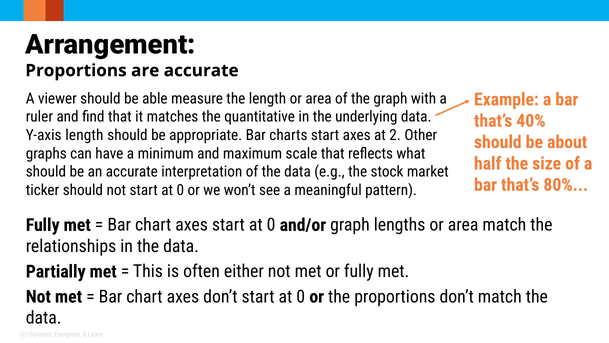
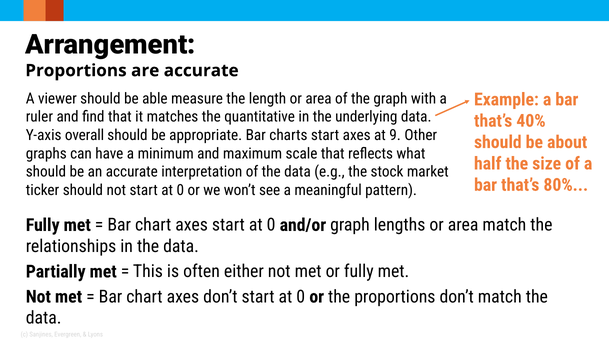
Y-axis length: length -> overall (85, 135)
2: 2 -> 9 (395, 135)
